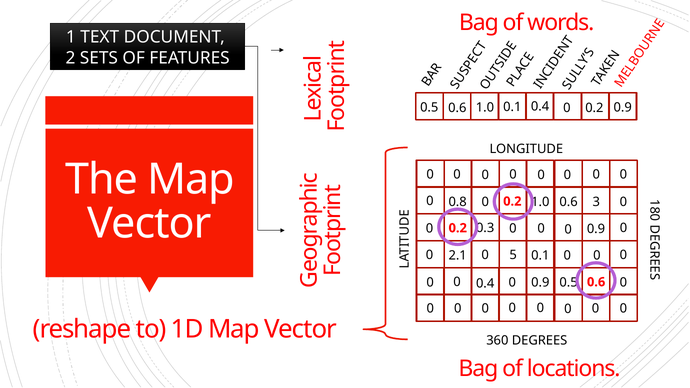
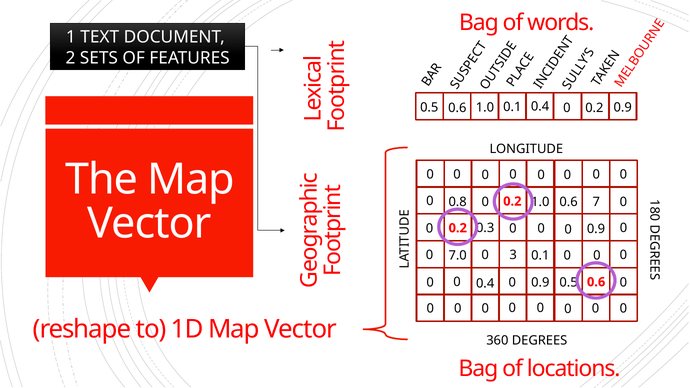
3: 3 -> 7 (596, 202)
5: 5 -> 3 (513, 255)
2.1: 2.1 -> 7.0 (458, 256)
